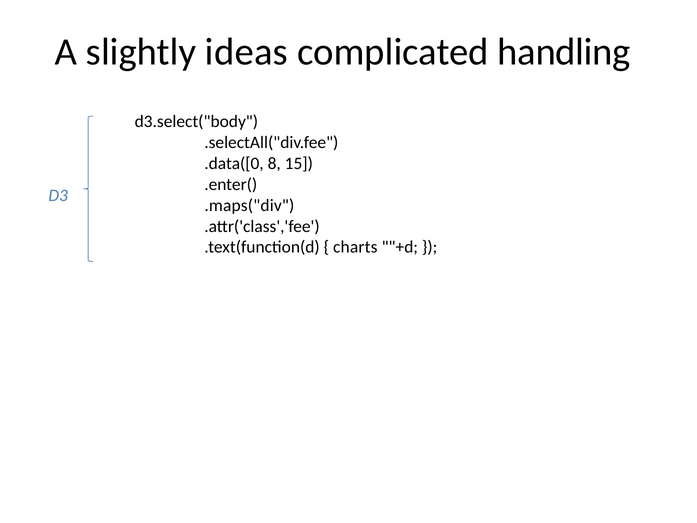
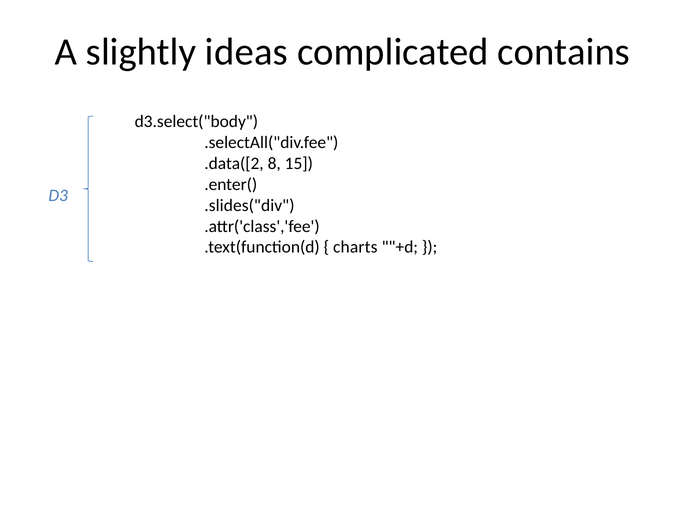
handling: handling -> contains (564, 52)
.data([0: .data([0 -> .data([2 (234, 163)
.maps("div: .maps("div -> .slides("div (249, 205)
